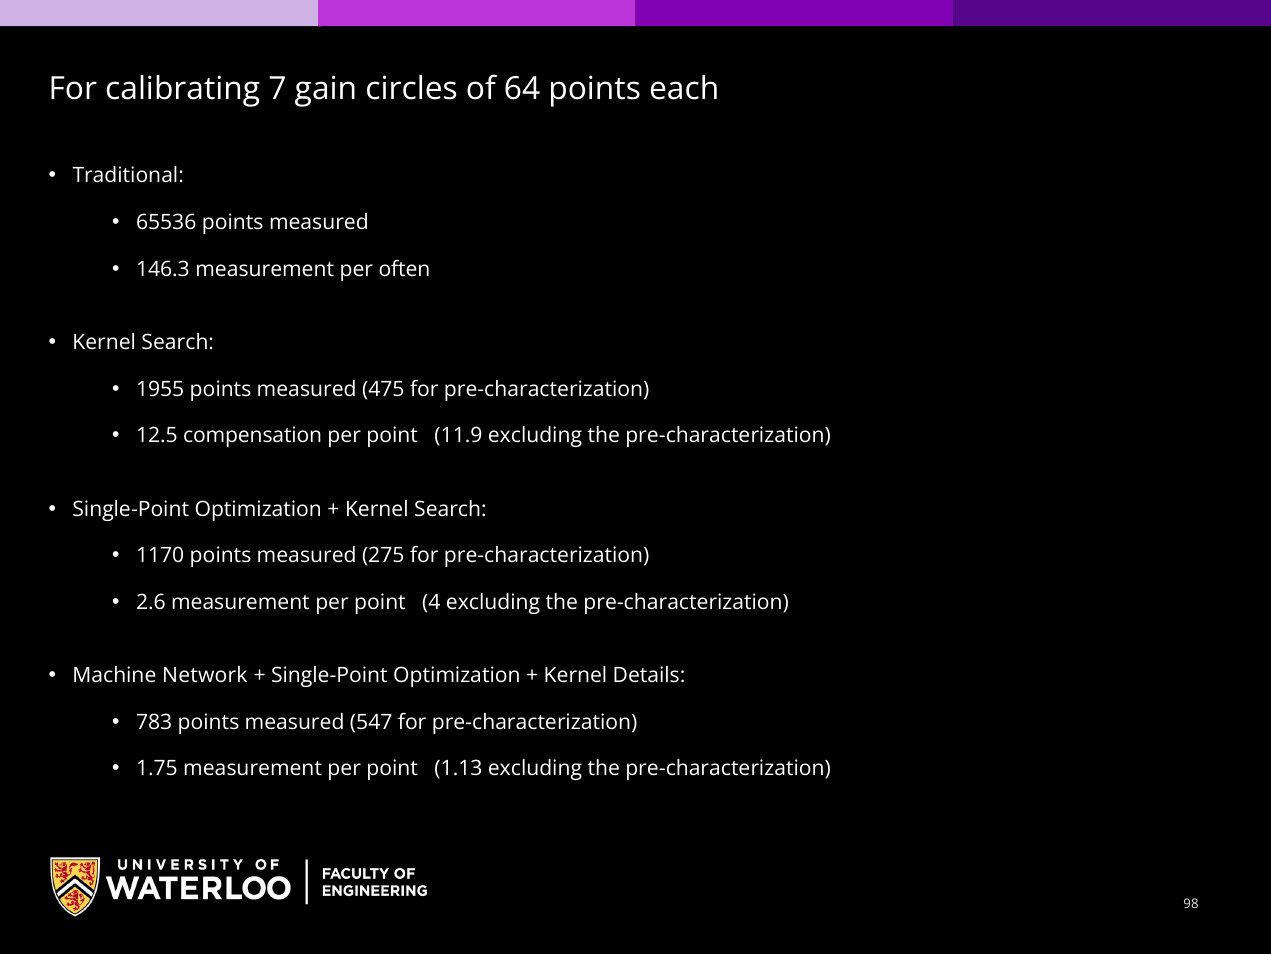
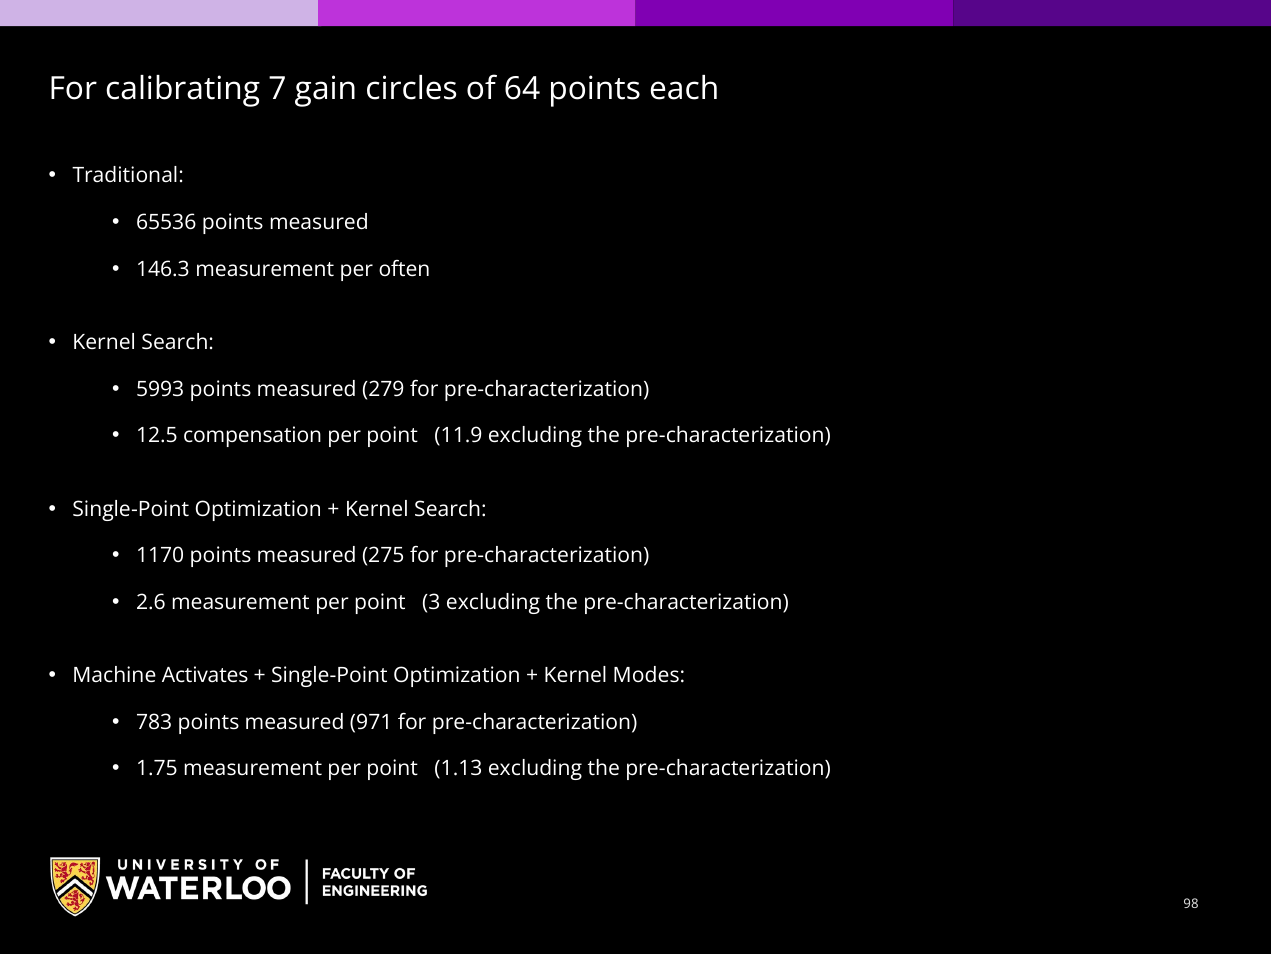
1955: 1955 -> 5993 (160, 389)
475: 475 -> 279 (383, 389)
4: 4 -> 3 (431, 602)
Network: Network -> Activates (205, 675)
Details: Details -> Modes (649, 675)
547: 547 -> 971 (371, 722)
